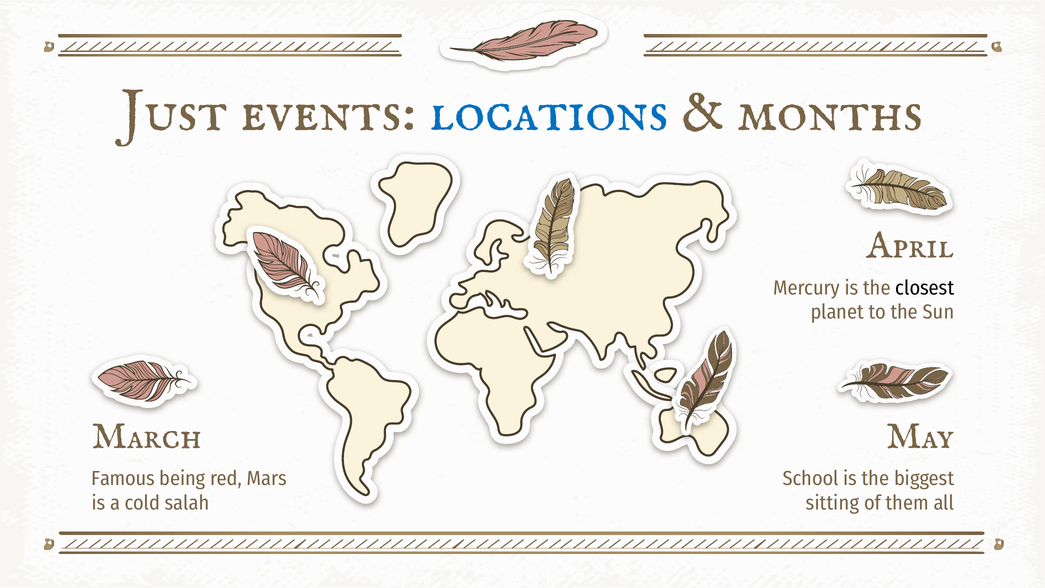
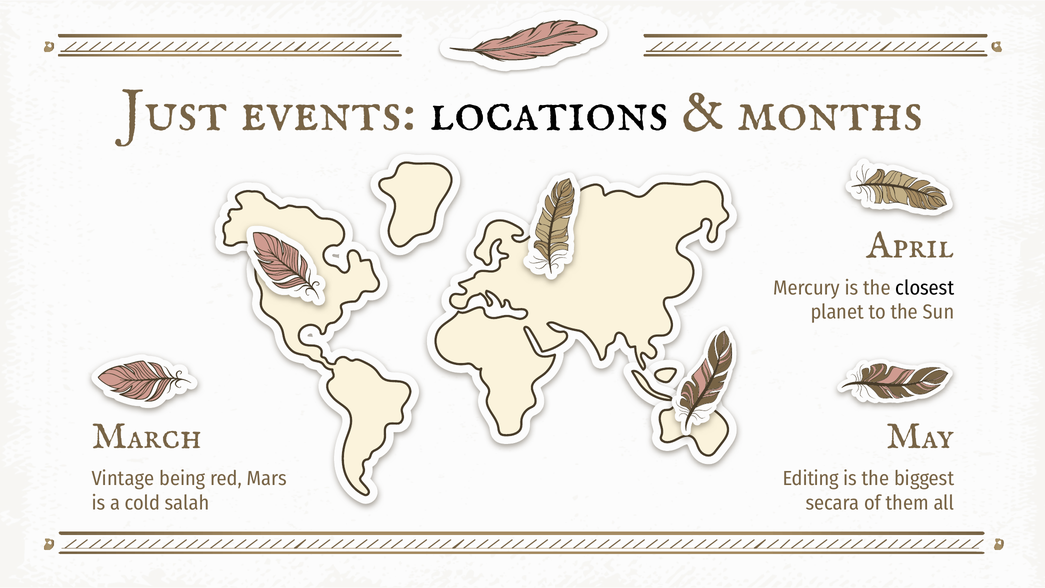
locations colour: blue -> black (549, 111)
Famous: Famous -> Vintage (123, 478)
School: School -> Editing (811, 478)
sitting: sitting -> secara (833, 503)
